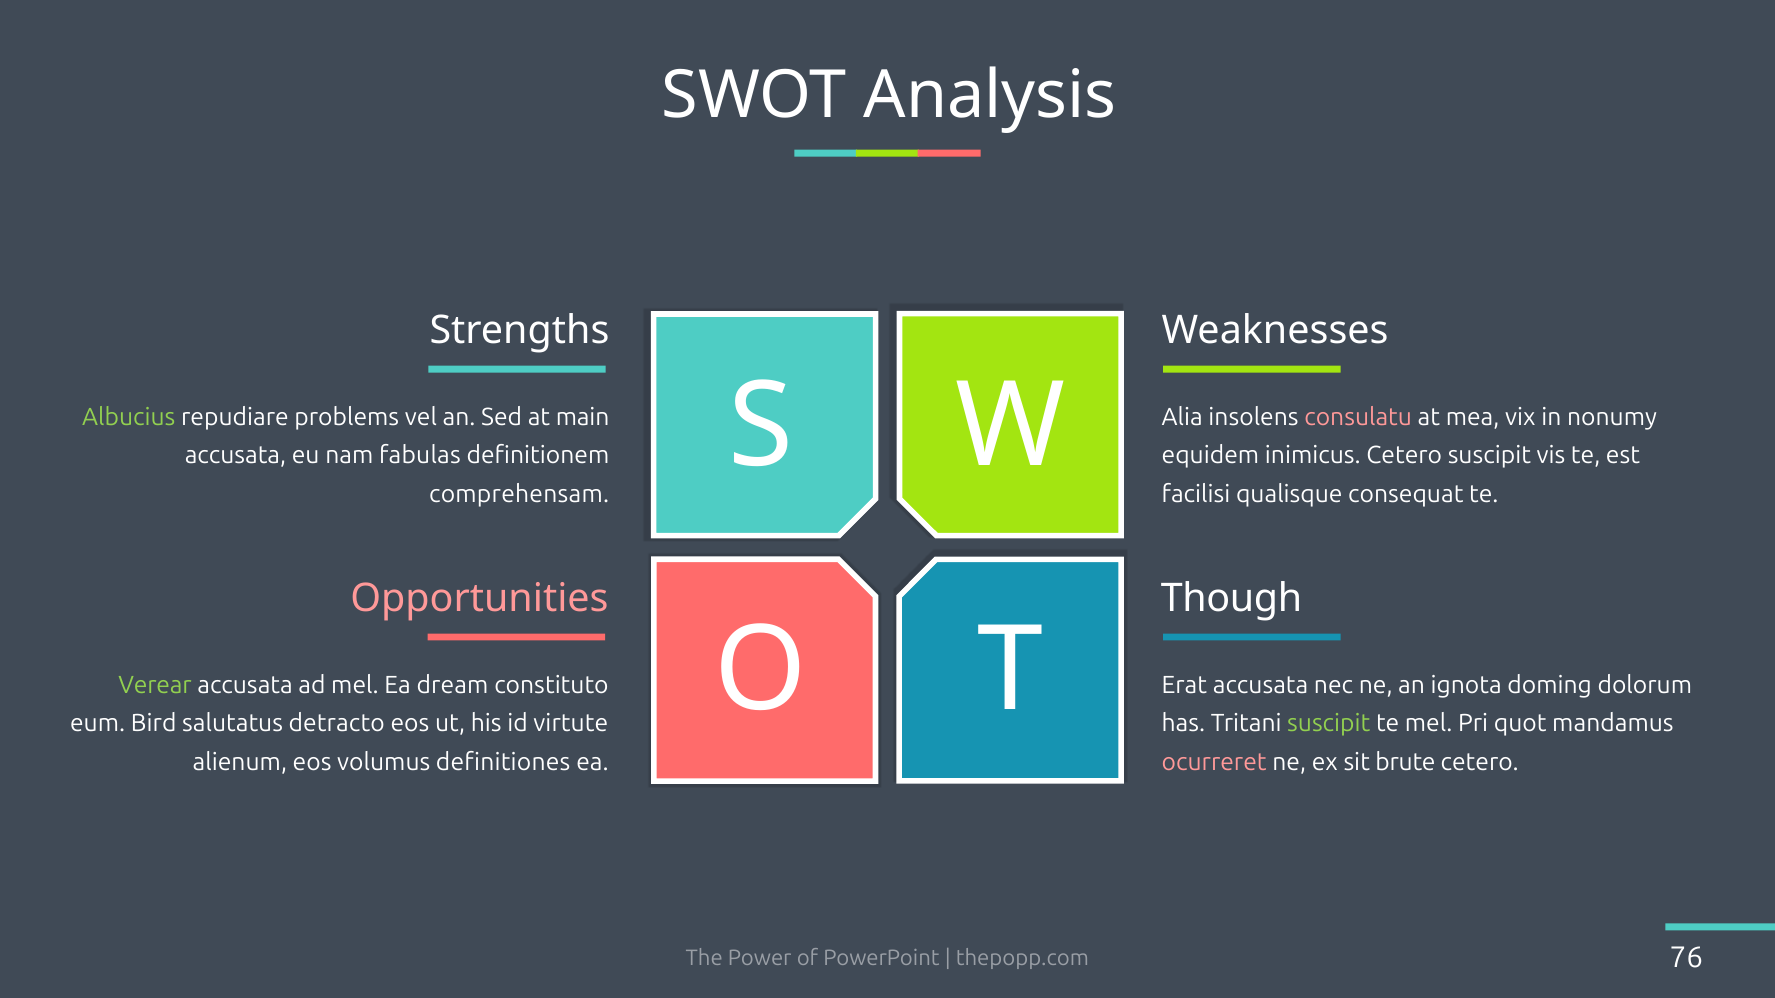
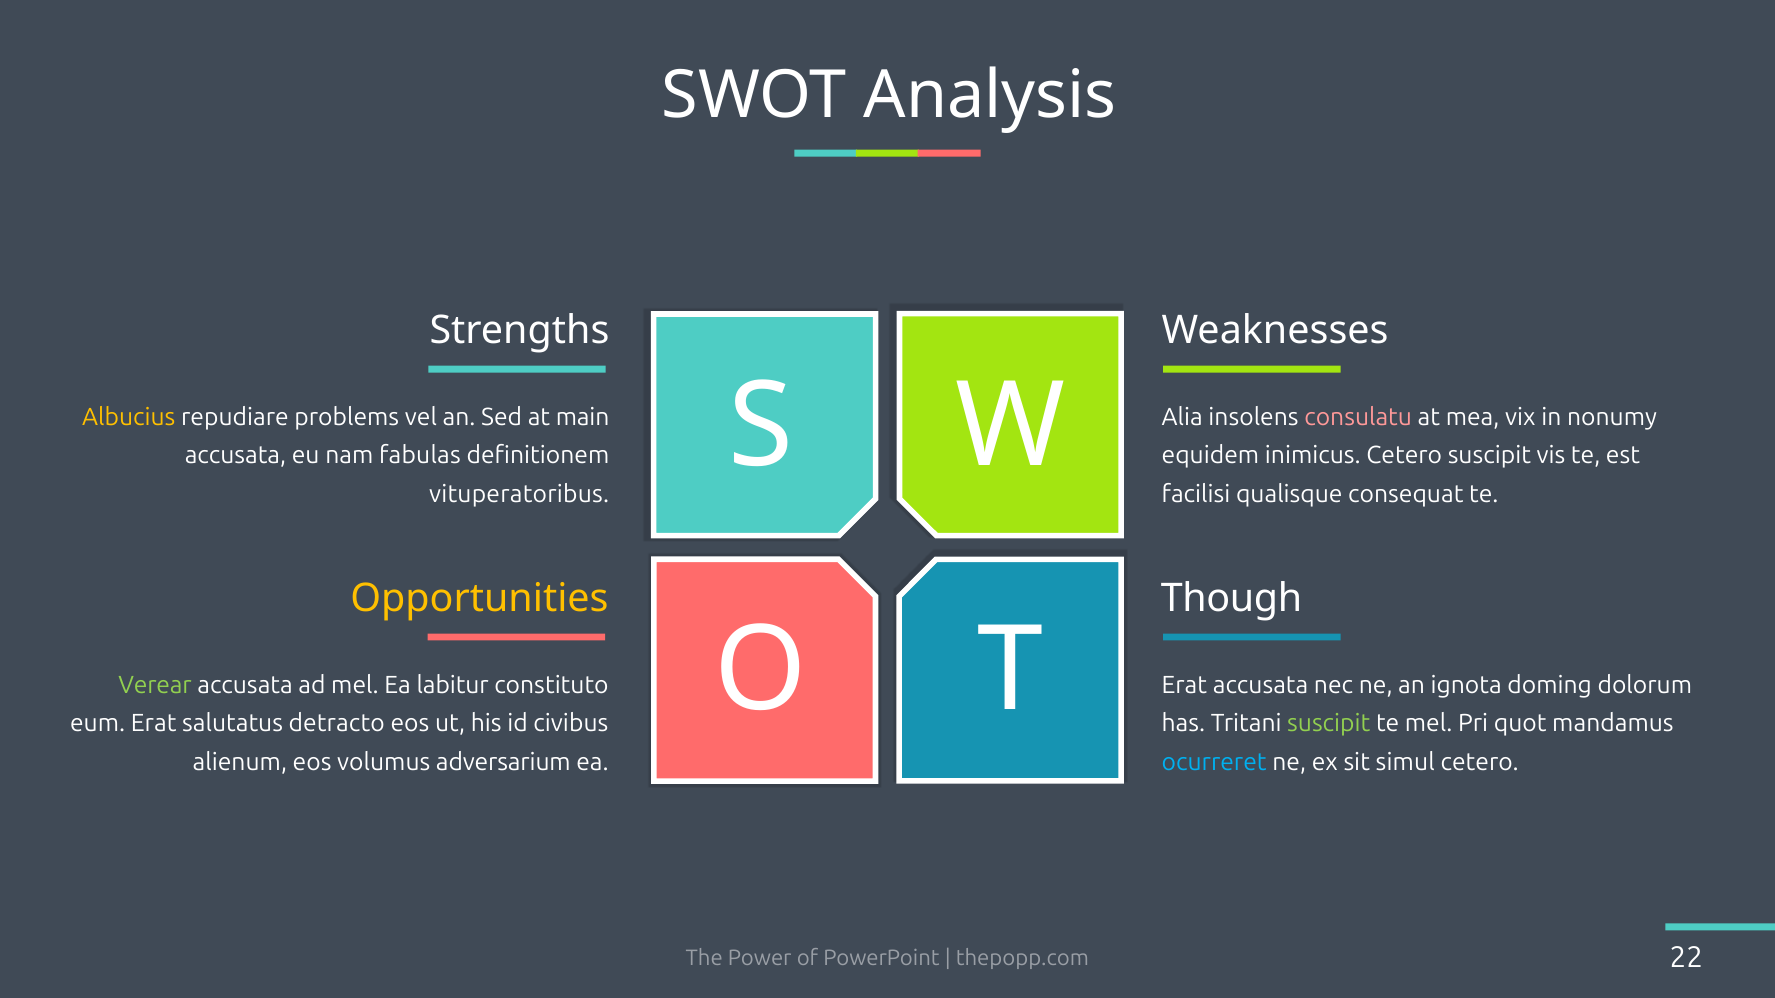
Albucius colour: light green -> yellow (129, 417)
comprehensam: comprehensam -> vituperatoribus (519, 494)
Opportunities colour: pink -> yellow (480, 598)
dream: dream -> labitur (453, 685)
eum Bird: Bird -> Erat (154, 724)
virtute: virtute -> civibus (571, 724)
definitiones: definitiones -> adversarium (503, 762)
ocurreret colour: pink -> light blue (1214, 762)
brute: brute -> simul (1405, 762)
76: 76 -> 22 (1686, 958)
